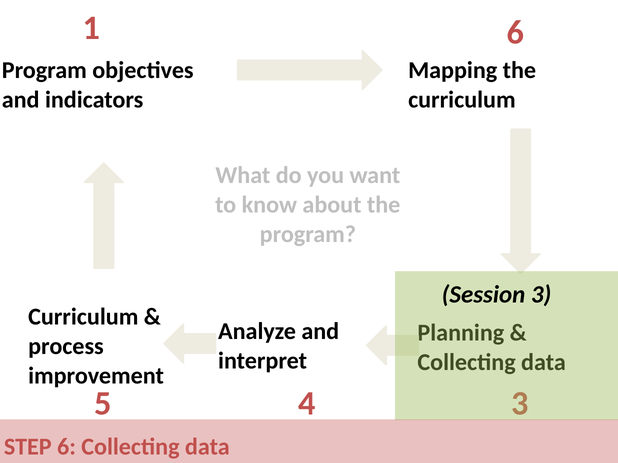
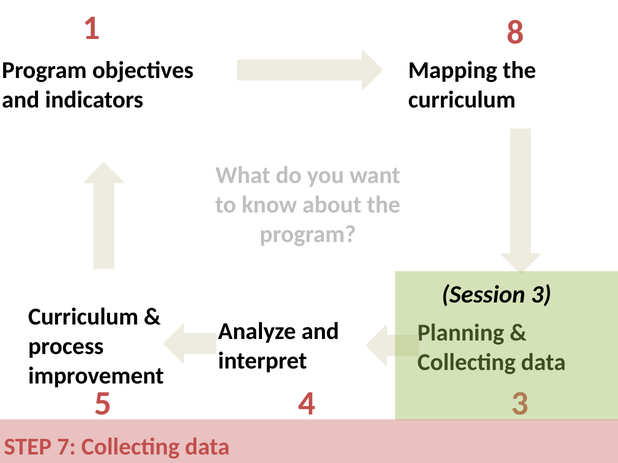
1 6: 6 -> 8 (515, 32)
STEP 6: 6 -> 7 (66, 447)
